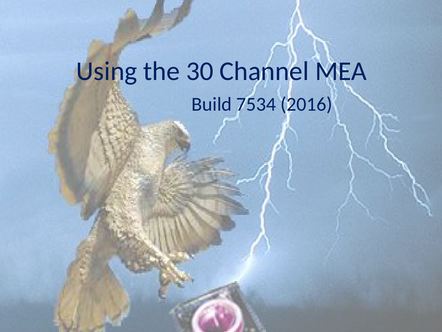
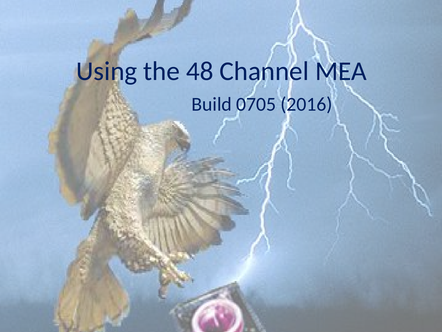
30: 30 -> 48 (200, 71)
7534: 7534 -> 0705 (256, 104)
